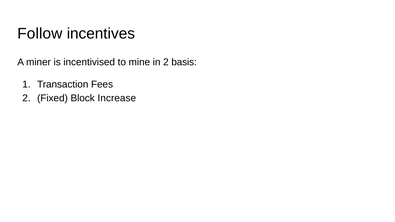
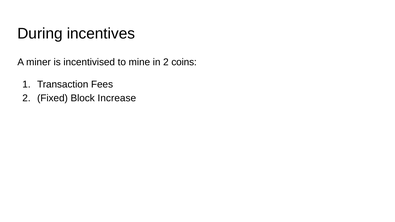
Follow: Follow -> During (40, 33)
basis: basis -> coins (184, 62)
